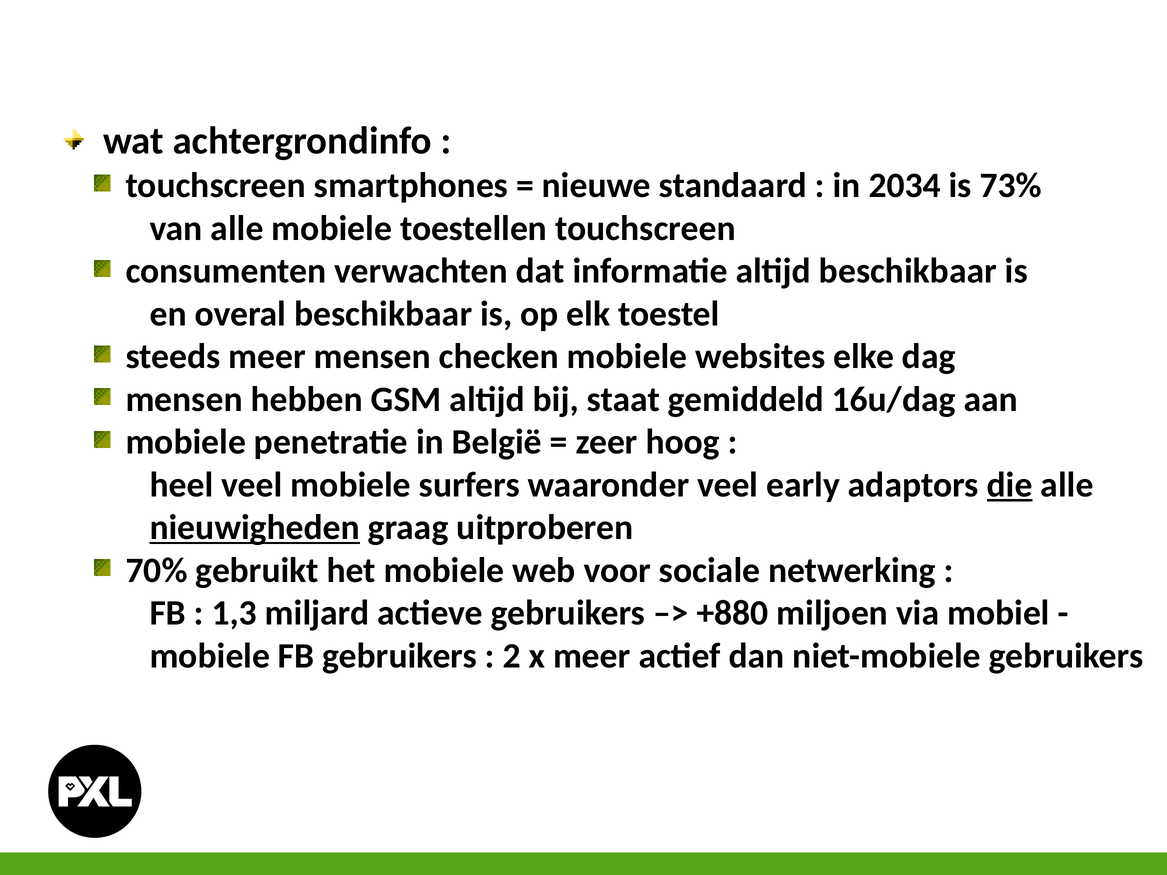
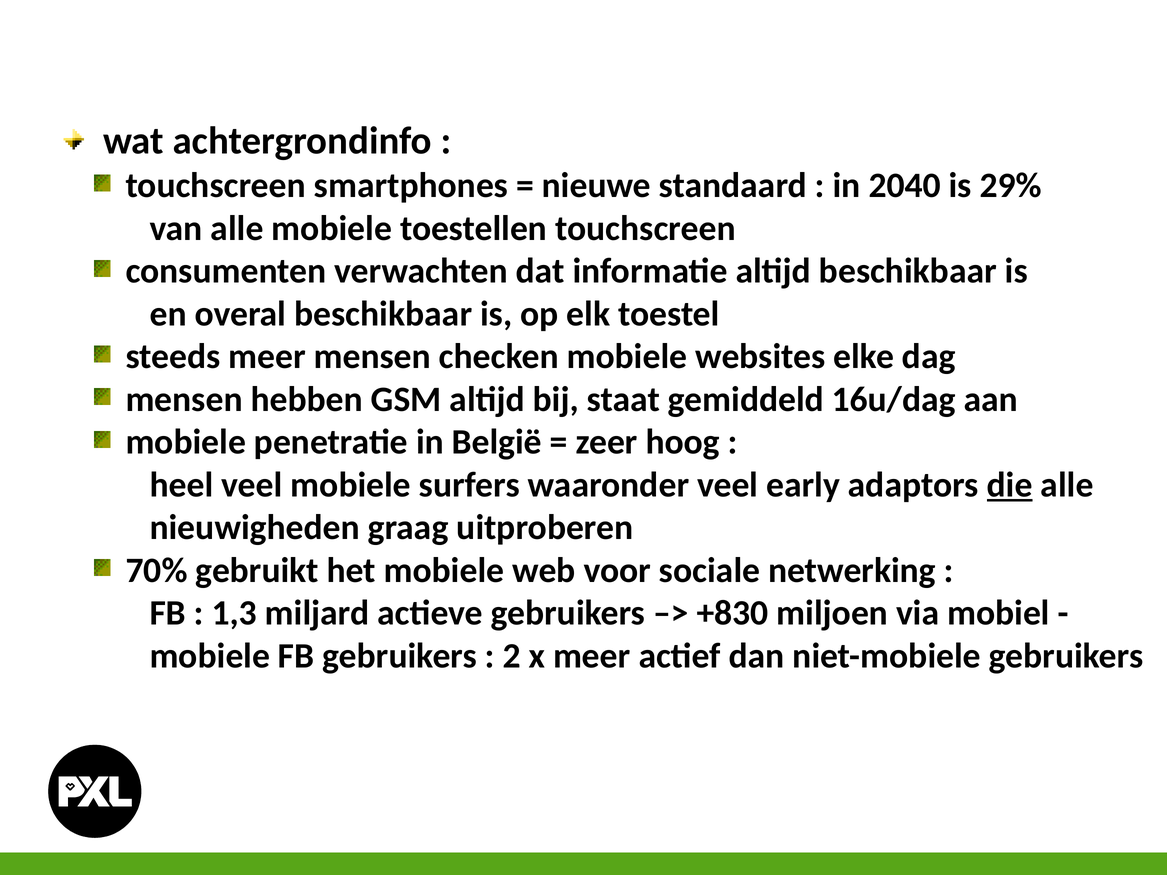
2034: 2034 -> 2040 (905, 186)
73%: 73% -> 29% (1011, 186)
nieuwigheden underline: present -> none (255, 528)
+880: +880 -> +830 (733, 613)
